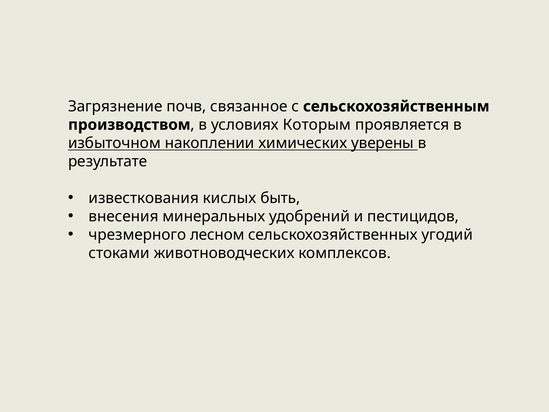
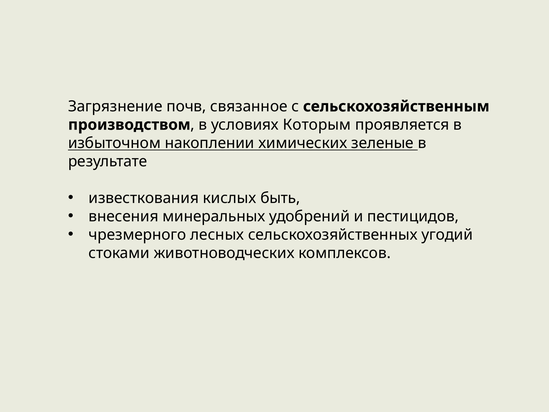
уверены: уверены -> зеленые (382, 143)
лесном: лесном -> лесных (217, 235)
